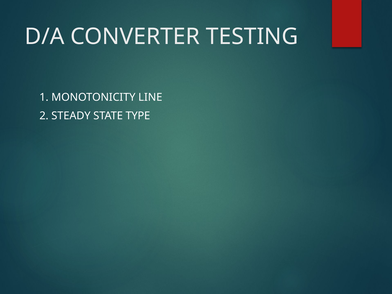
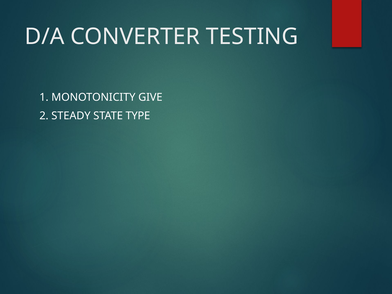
LINE: LINE -> GIVE (150, 97)
